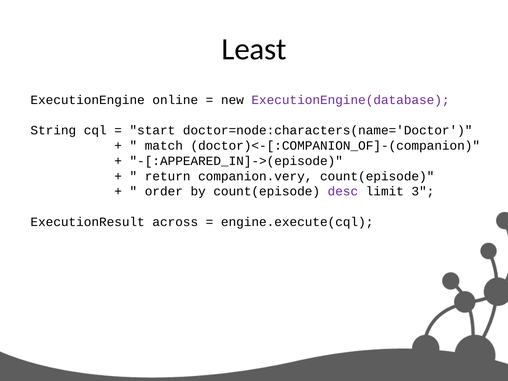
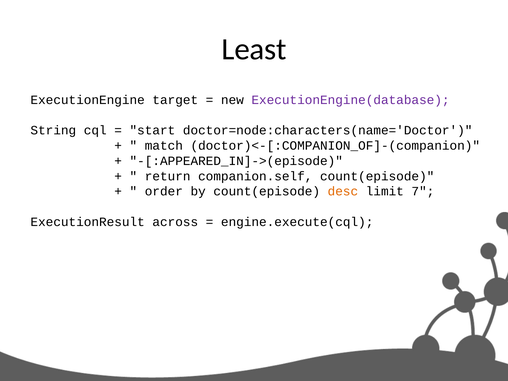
online: online -> target (175, 100)
companion.very: companion.very -> companion.self (255, 176)
desc colour: purple -> orange (343, 191)
3: 3 -> 7 (423, 191)
